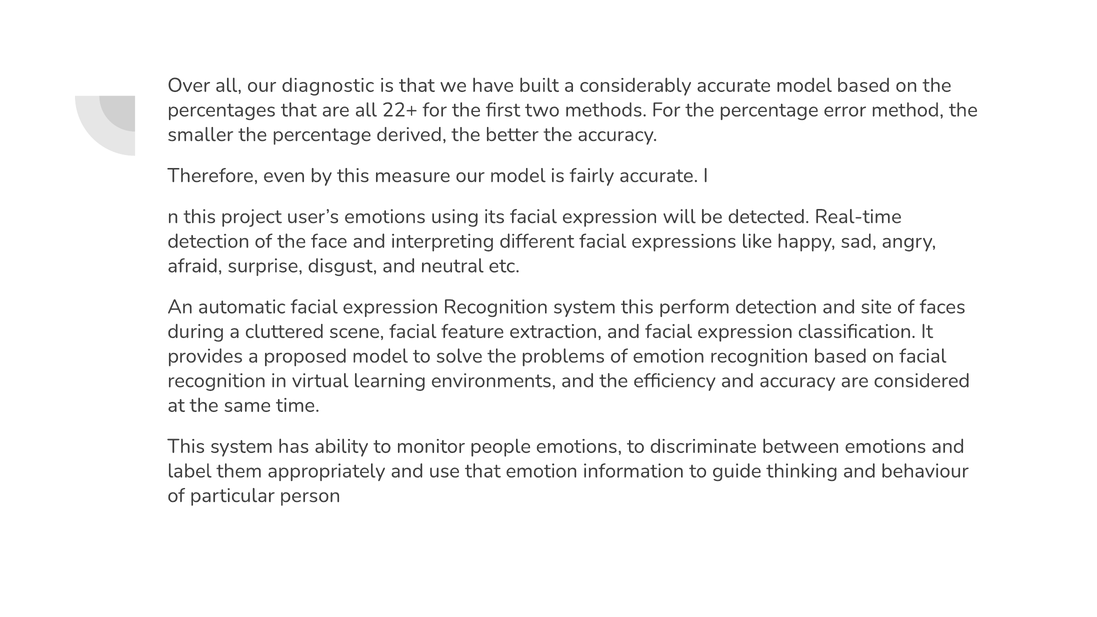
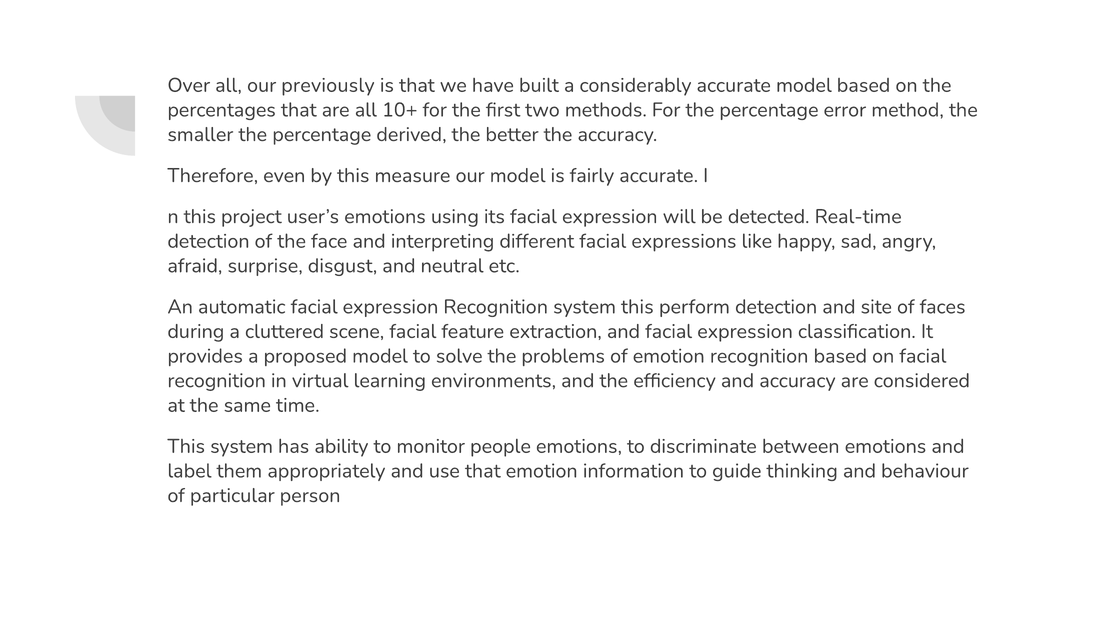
diagnostic: diagnostic -> previously (328, 85)
22+: 22+ -> 10+ (400, 110)
